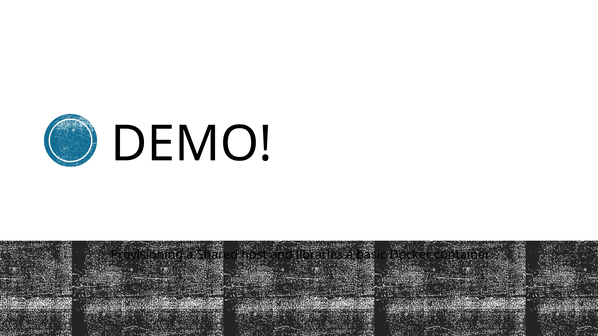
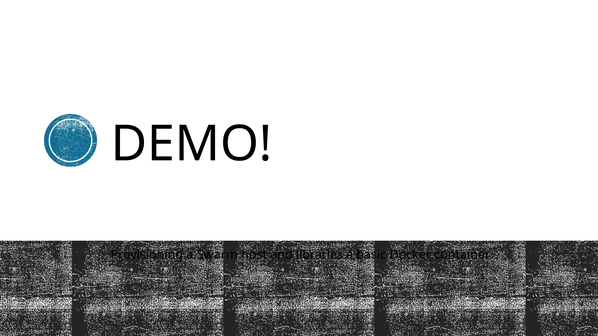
Shared: Shared -> Swarm (217, 255)
